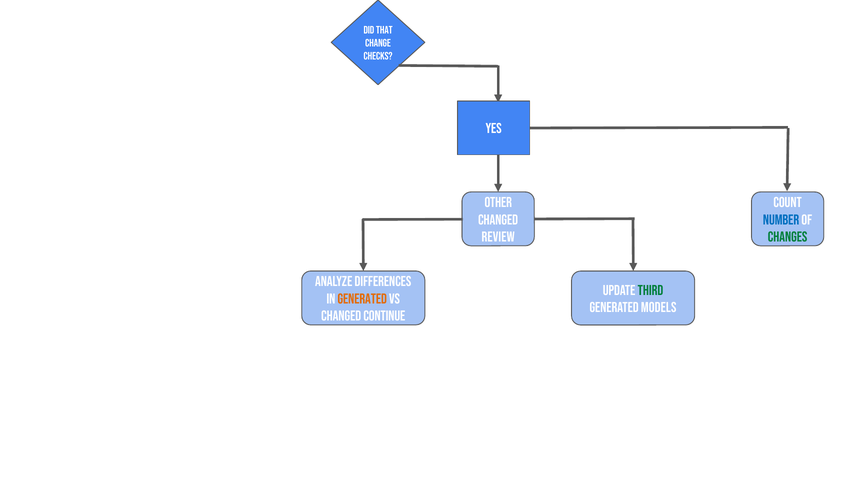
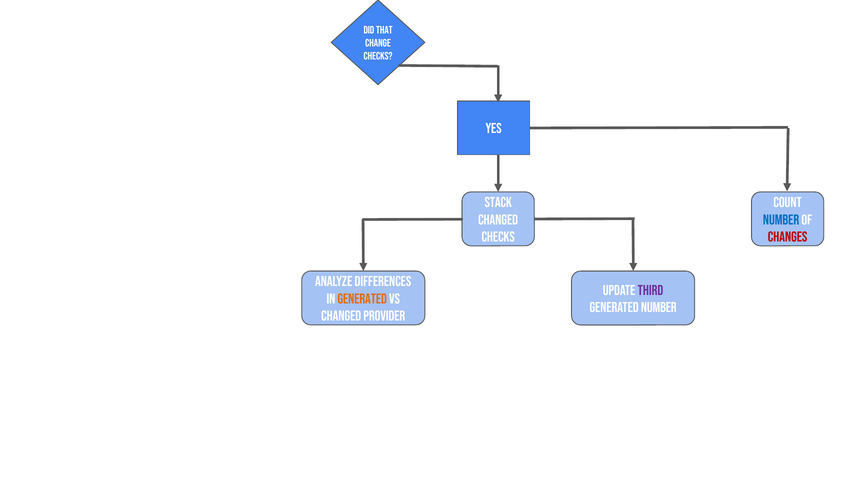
Other: Other -> Stack (498, 203)
review: review -> checks (498, 237)
changes colour: green -> red (788, 237)
third colour: green -> purple (650, 291)
generated models: models -> number (659, 308)
continue: continue -> provider (384, 316)
